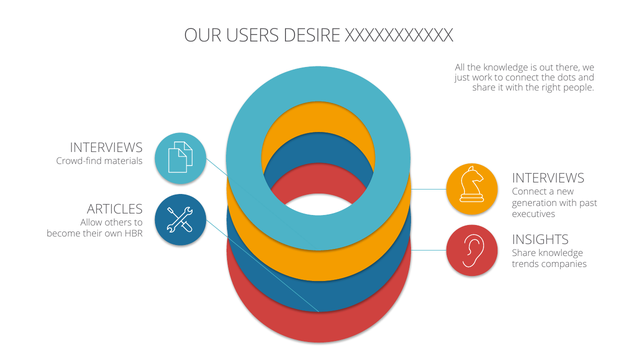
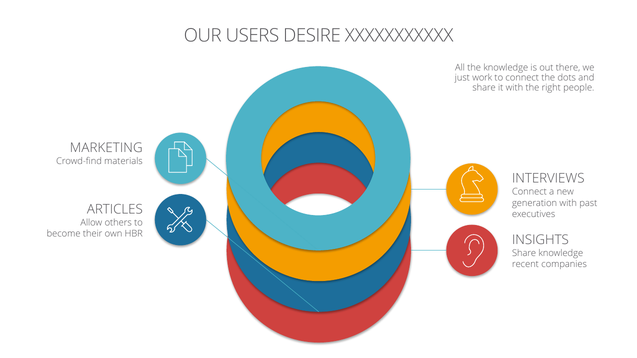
INTERVIEWS: INTERVIEWS -> MARKETING (106, 148)
trends: trends -> recent (525, 265)
